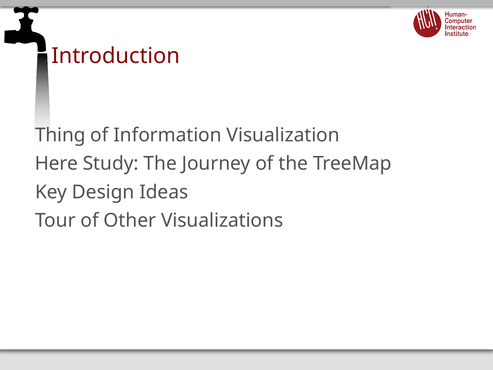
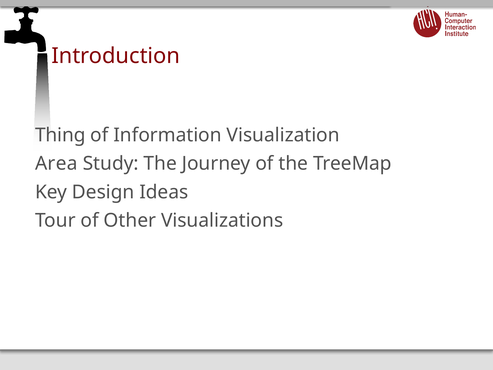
Here: Here -> Area (56, 163)
